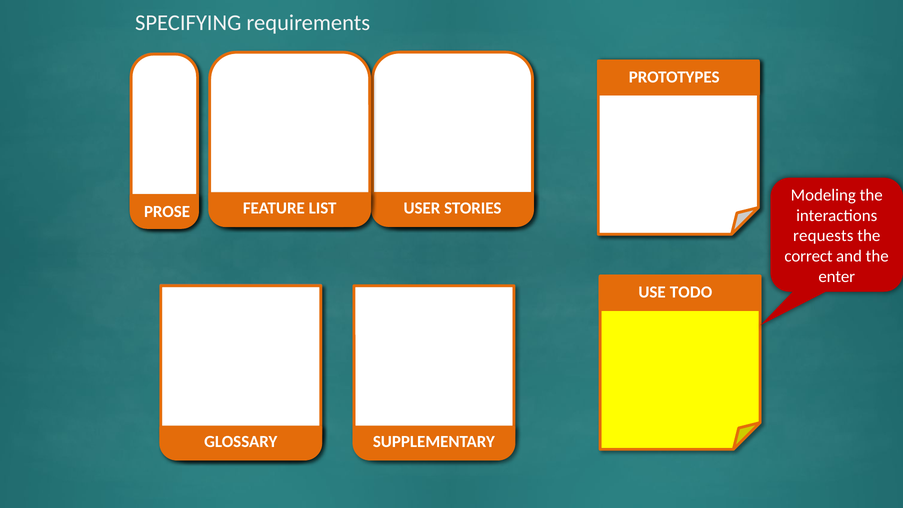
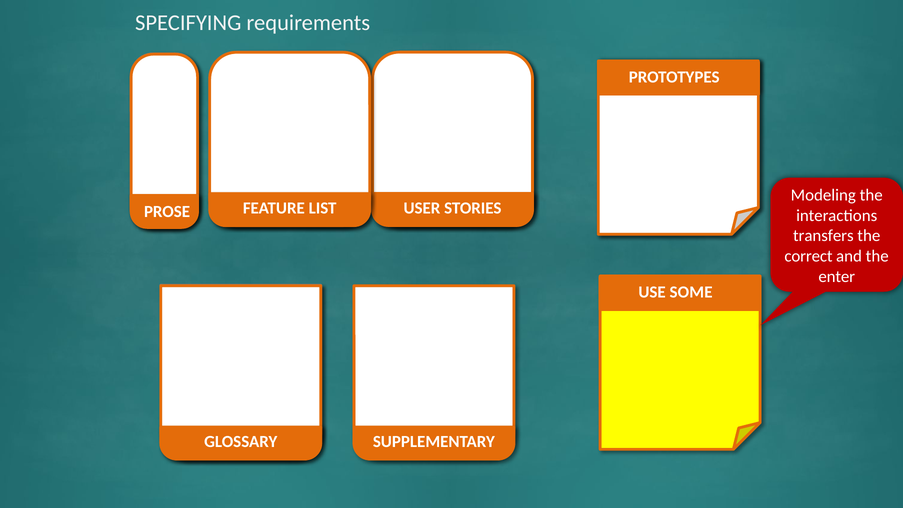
requests: requests -> transfers (823, 236)
TODO: TODO -> SOME (691, 292)
